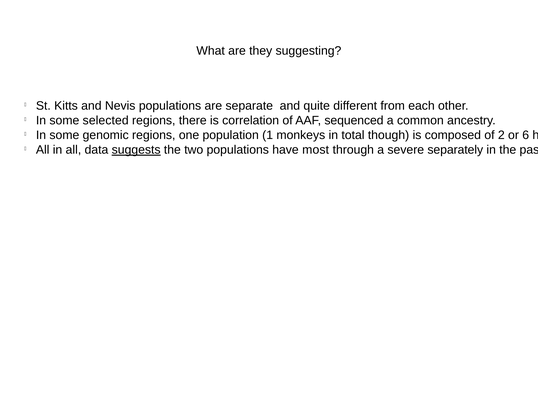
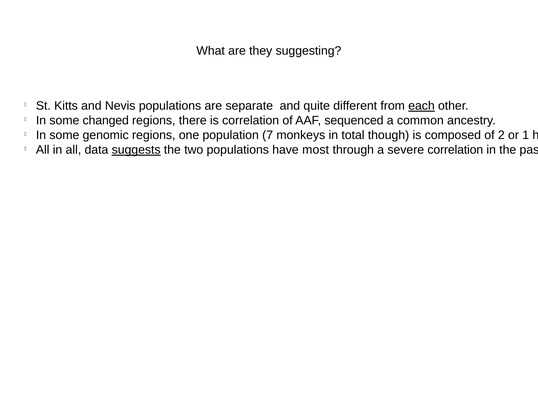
each underline: none -> present (421, 106)
selected: selected -> changed (106, 120)
1: 1 -> 7 (268, 135)
6: 6 -> 1 (526, 135)
severe separately: separately -> correlation (455, 150)
